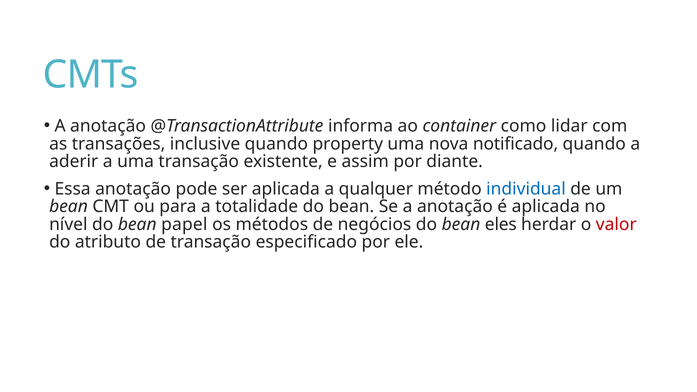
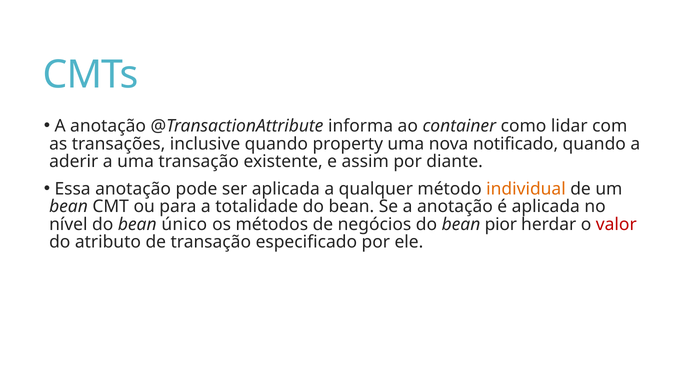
individual colour: blue -> orange (526, 189)
papel: papel -> único (184, 224)
eles: eles -> pior (501, 224)
